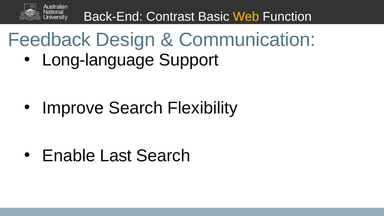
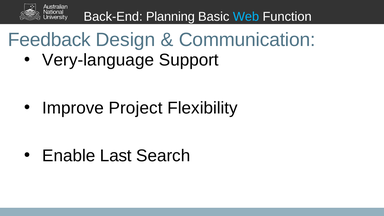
Contrast: Contrast -> Planning (170, 17)
Web colour: yellow -> light blue (246, 17)
Long-language: Long-language -> Very-language (98, 60)
Improve Search: Search -> Project (136, 108)
